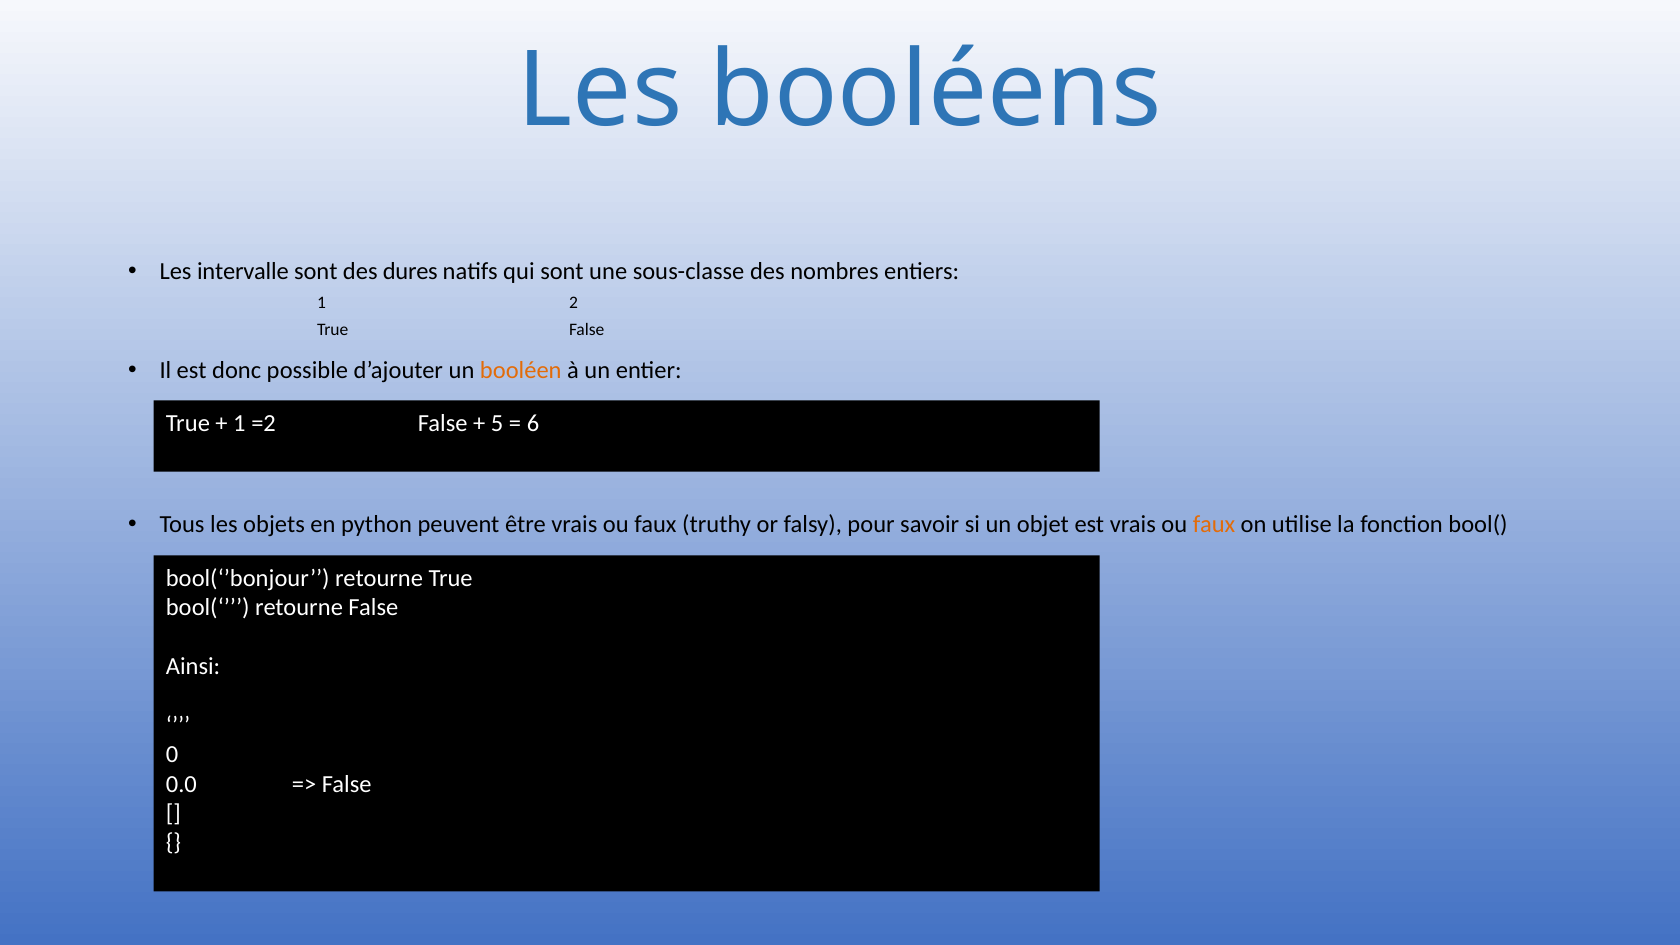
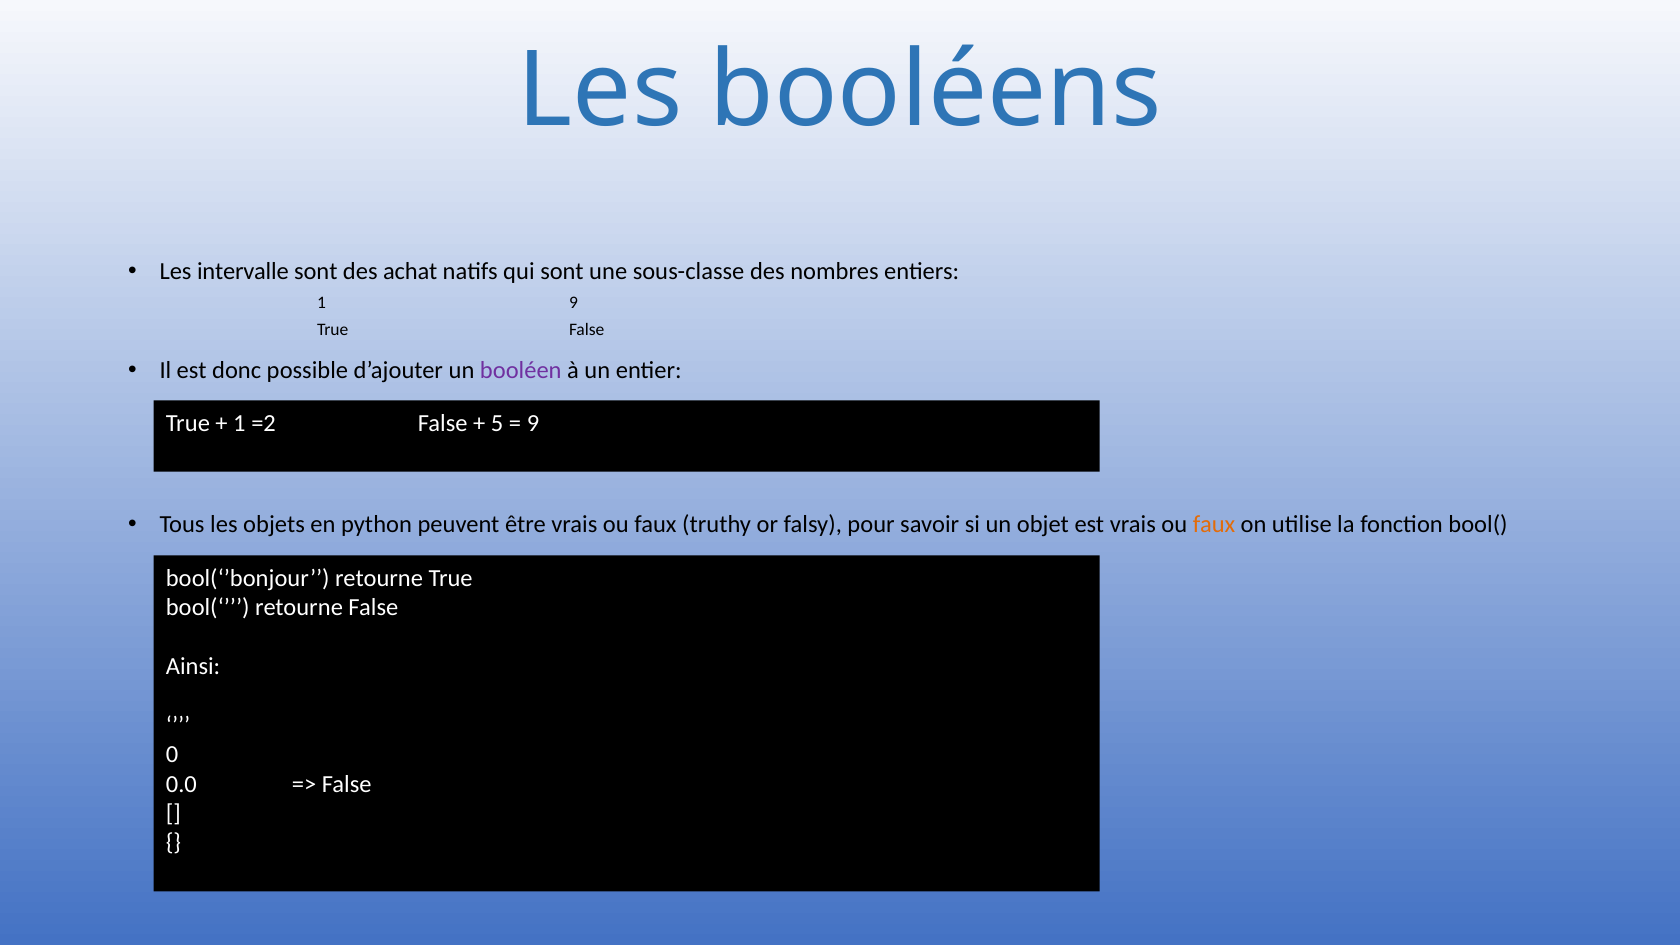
dures: dures -> achat (410, 271)
1 2: 2 -> 9 (573, 302)
booléen colour: orange -> purple (521, 370)
6: 6 -> 9 (533, 423)
